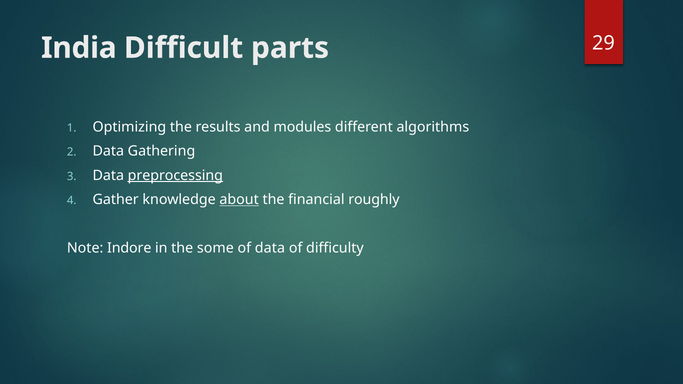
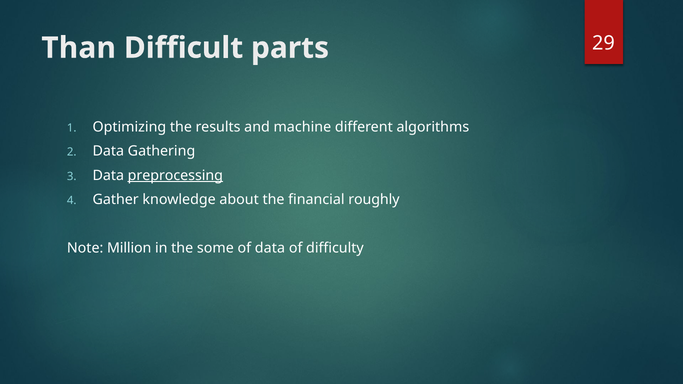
India: India -> Than (79, 48)
modules: modules -> machine (302, 127)
about underline: present -> none (239, 200)
Indore: Indore -> Million (129, 248)
